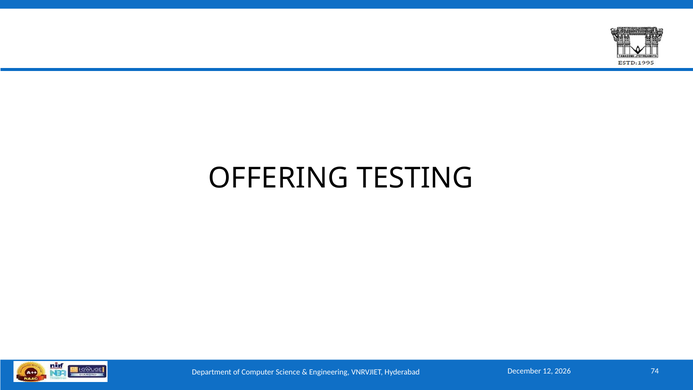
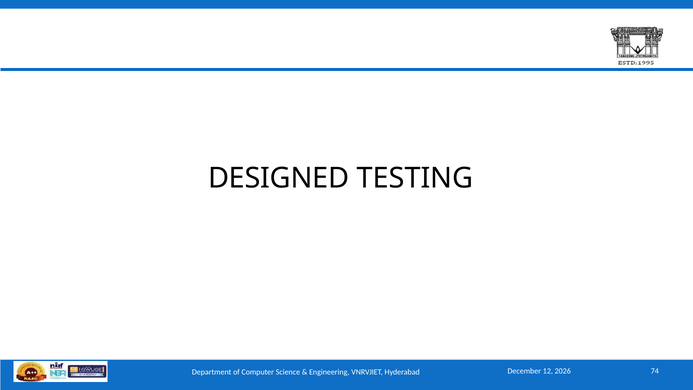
OFFERING: OFFERING -> DESIGNED (279, 178)
